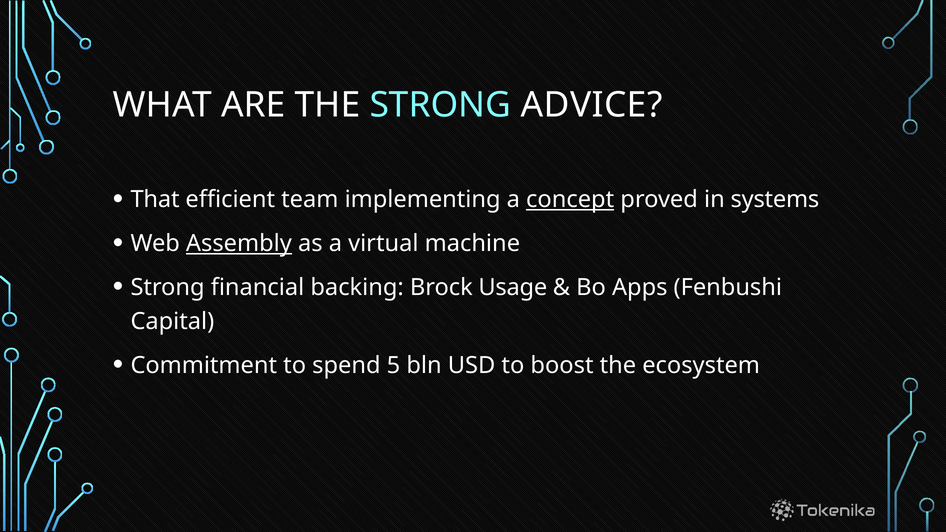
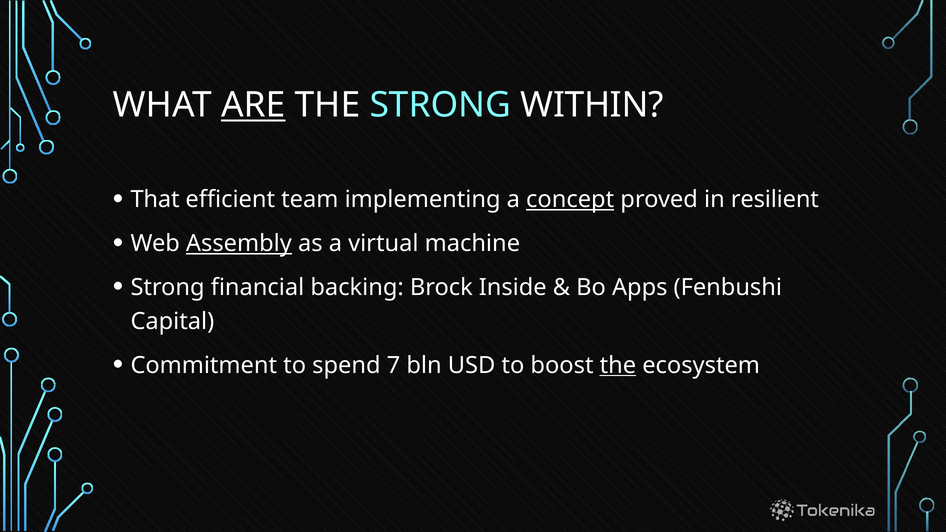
ARE underline: none -> present (253, 105)
ADVICE: ADVICE -> WITHIN (592, 105)
systems: systems -> resilient (775, 200)
Usage: Usage -> Inside (513, 287)
5: 5 -> 7 (393, 365)
the underline: none -> present (618, 365)
